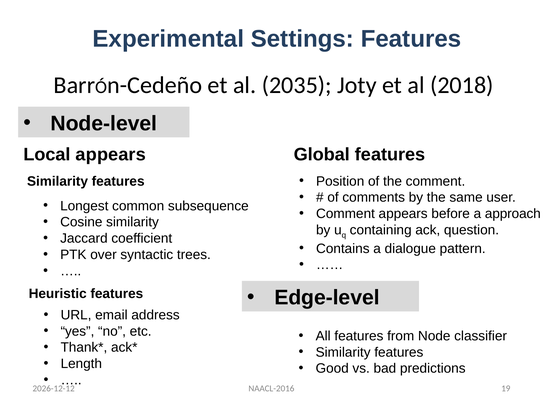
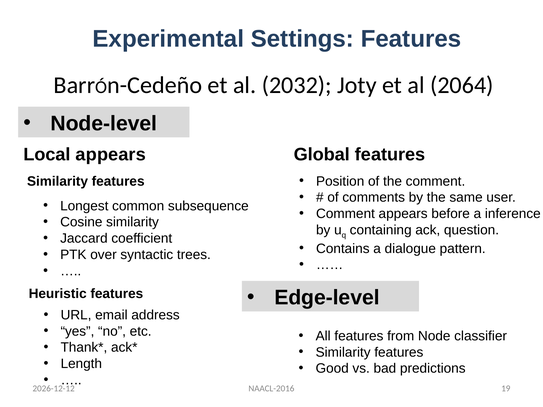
2035: 2035 -> 2032 (297, 85)
2018: 2018 -> 2064 (462, 85)
approach: approach -> inference (513, 214)
